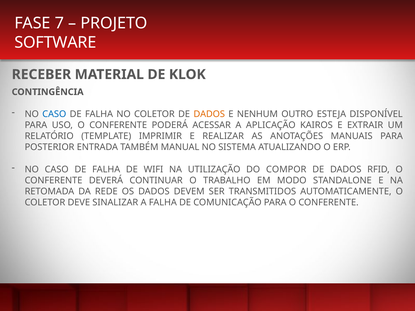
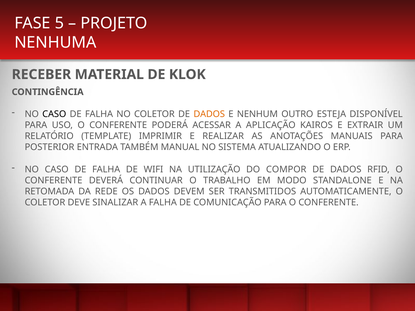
7: 7 -> 5 (59, 23)
SOFTWARE: SOFTWARE -> NENHUMA (55, 42)
CASO colour: blue -> black (54, 114)
